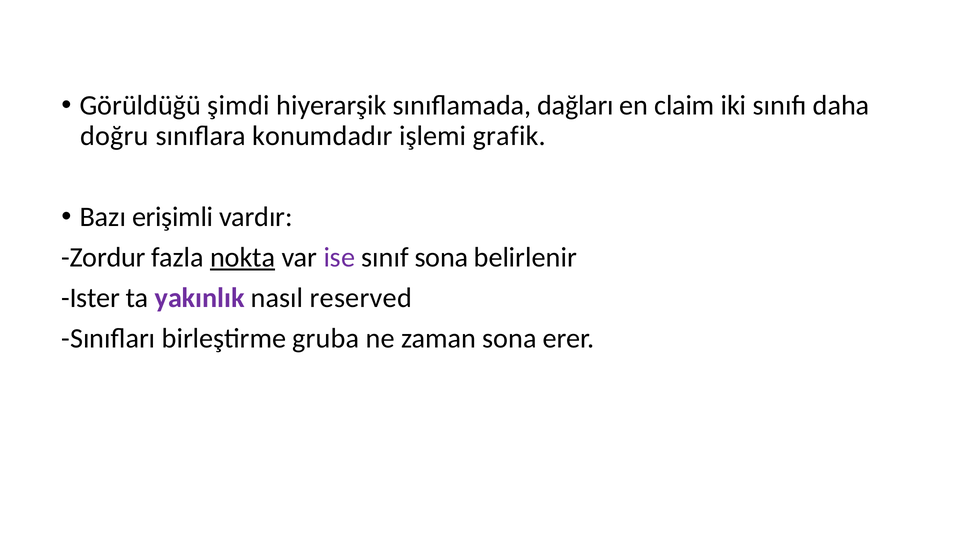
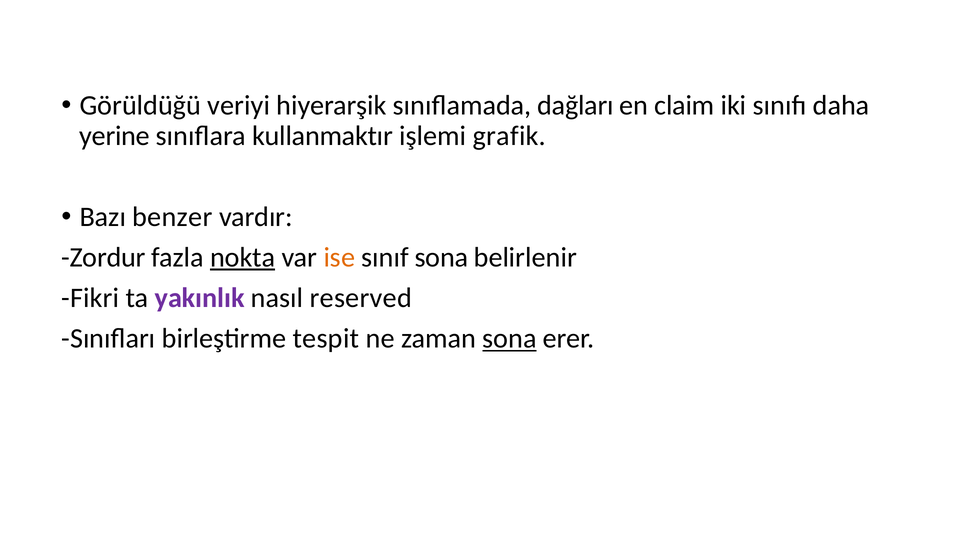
şimdi: şimdi -> veriyi (239, 105)
doğru: doğru -> yerine (115, 136)
konumdadır: konumdadır -> kullanmaktır (323, 136)
erişimli: erişimli -> benzer (172, 217)
ise colour: purple -> orange (339, 258)
Ister: Ister -> Fikri (90, 298)
gruba: gruba -> tespit (326, 339)
sona underline: none -> present (509, 339)
